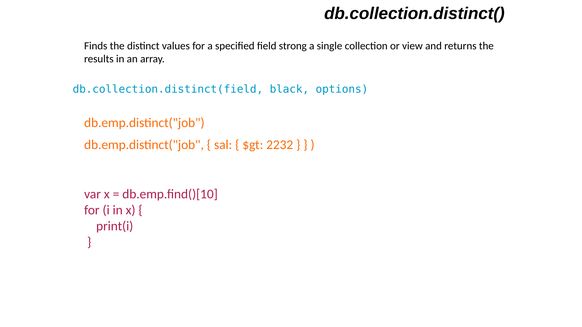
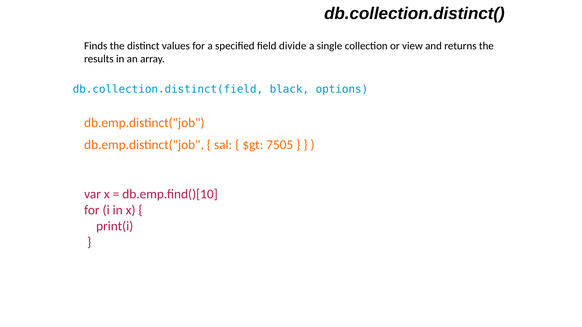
strong: strong -> divide (293, 46)
2232: 2232 -> 7505 (280, 145)
